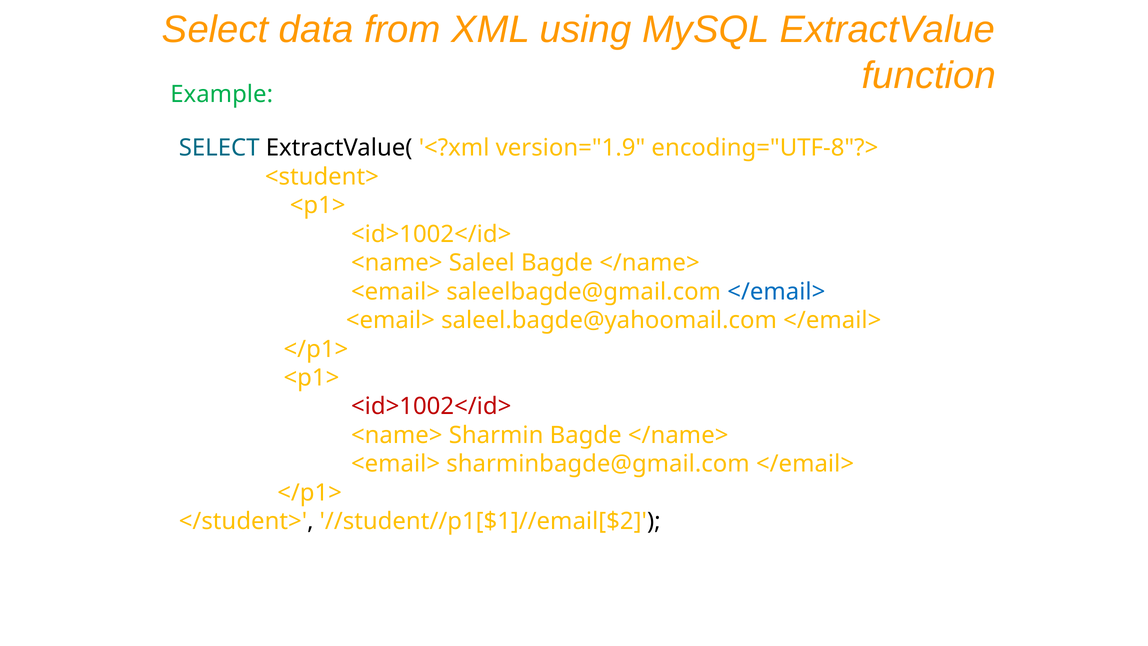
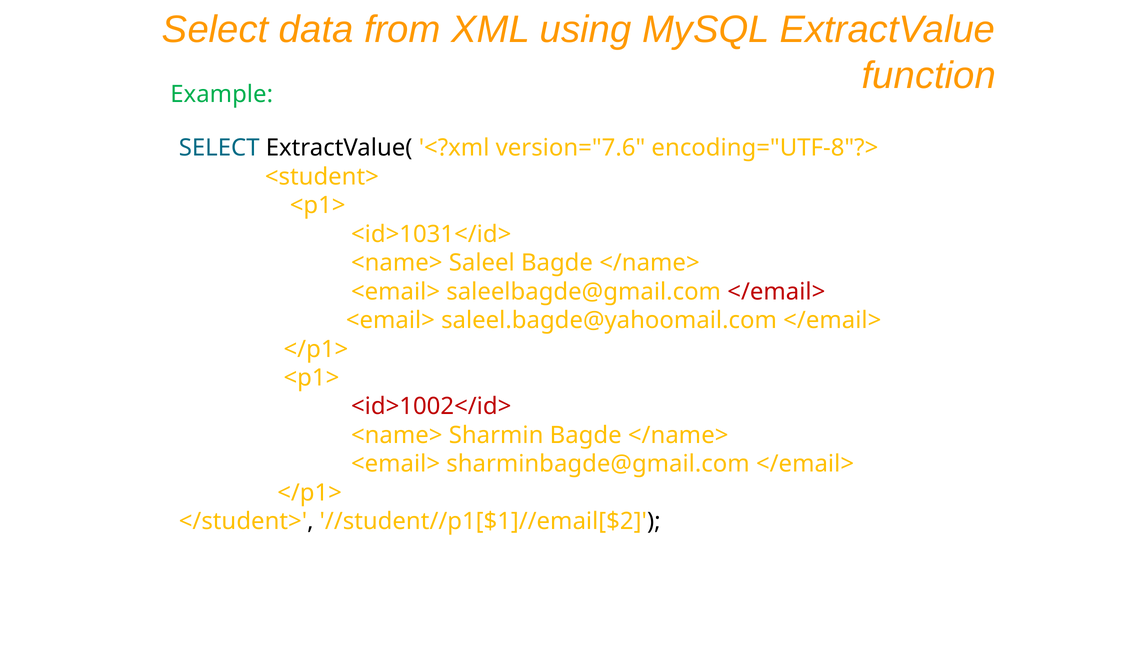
version="1.9: version="1.9 -> version="7.6 (570, 148)
<id>1002</id>: <id>1002</id> -> <id>1031</id> (431, 234)
</email> colour: blue -> red (776, 292)
